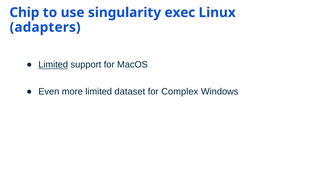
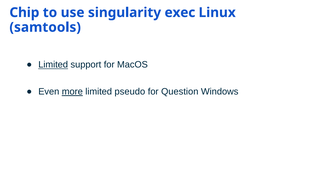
adapters: adapters -> samtools (45, 27)
more underline: none -> present (72, 92)
dataset: dataset -> pseudo (130, 92)
Complex: Complex -> Question (180, 92)
